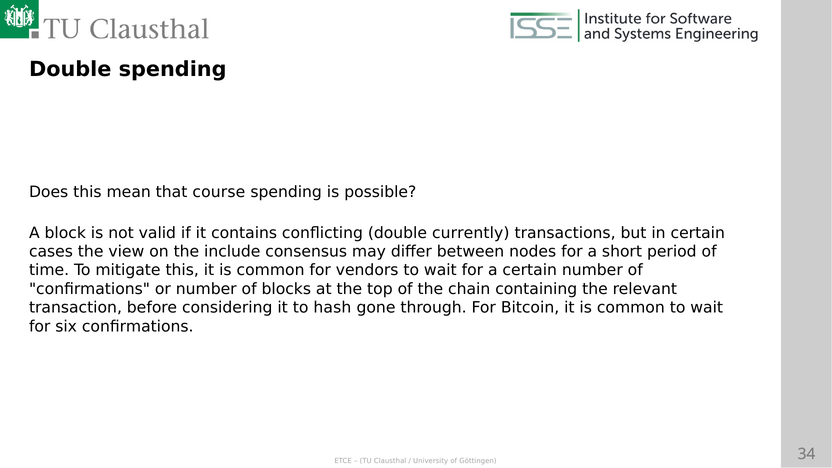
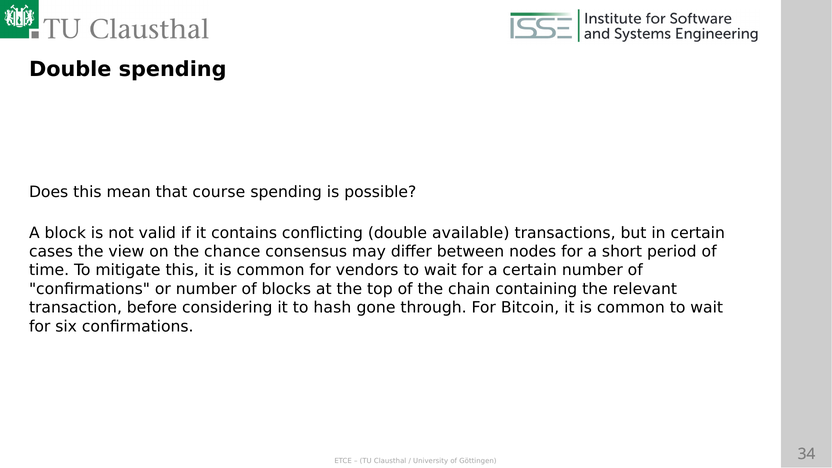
currently: currently -> available (471, 233)
include: include -> chance (232, 252)
